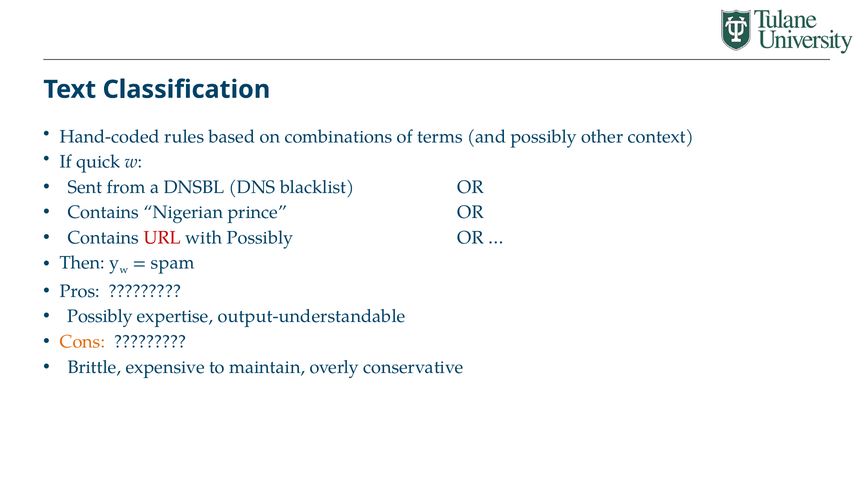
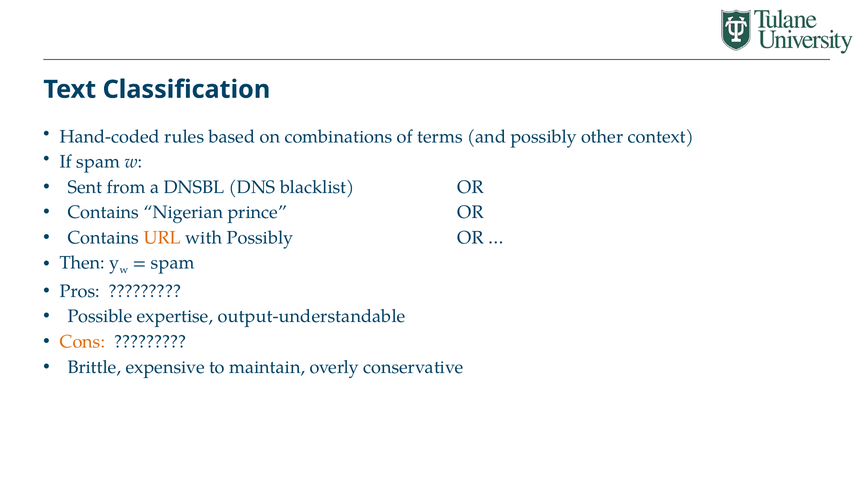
If quick: quick -> spam (98, 162)
URL colour: red -> orange (162, 238)
Possibly: Possibly -> Possible (100, 317)
